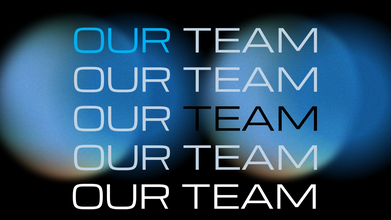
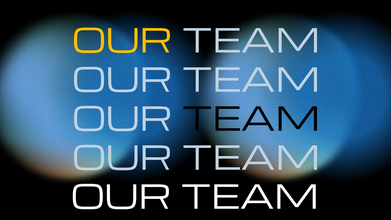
OUR colour: light blue -> yellow (122, 42)
